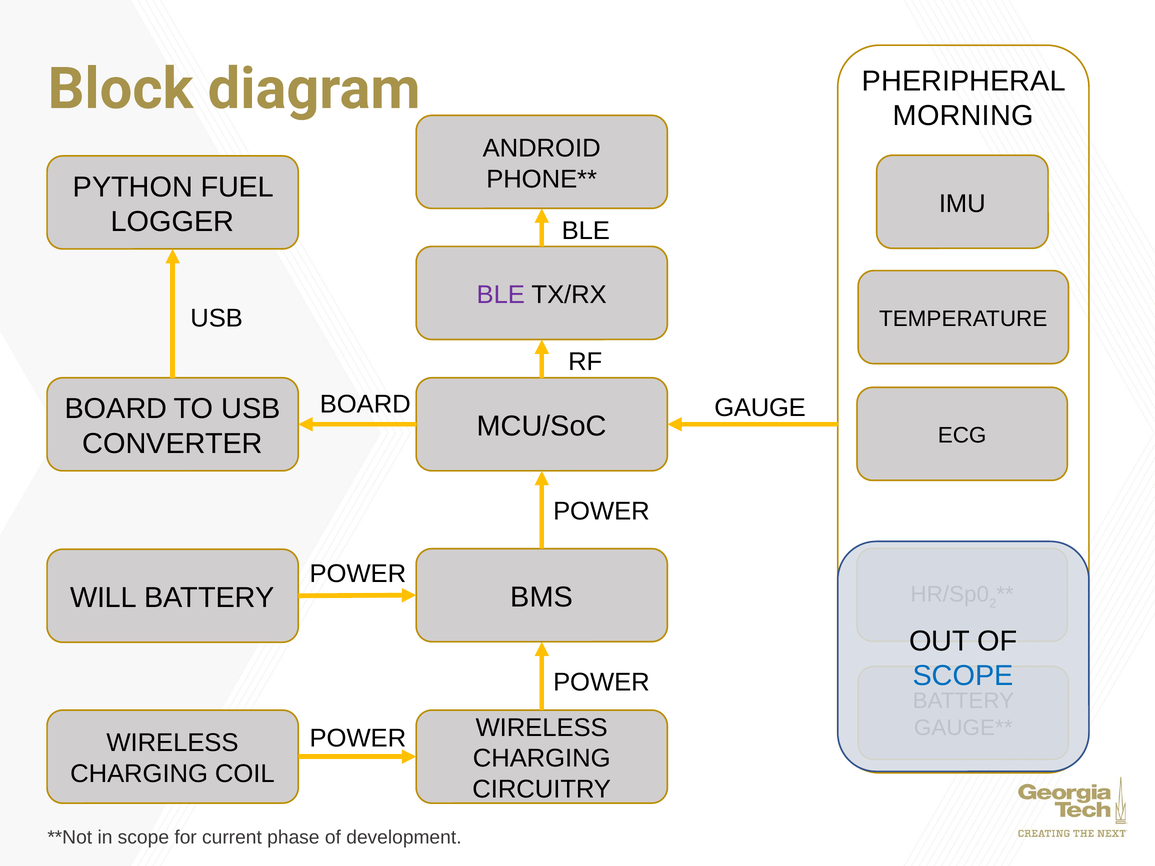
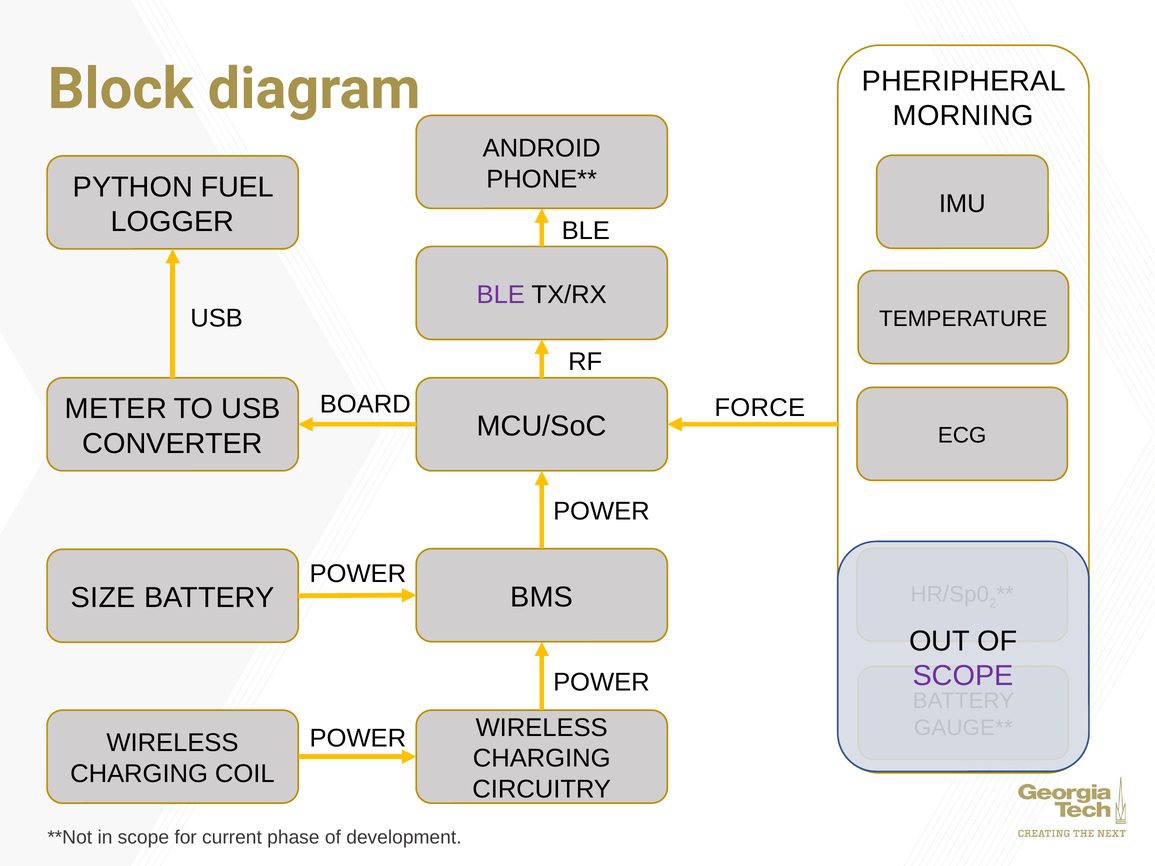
BOARD: BOARD -> METER (116, 409)
GAUGE: GAUGE -> FORCE (760, 408)
WILL: WILL -> SIZE (103, 598)
SCOPE colour: blue -> purple (963, 676)
